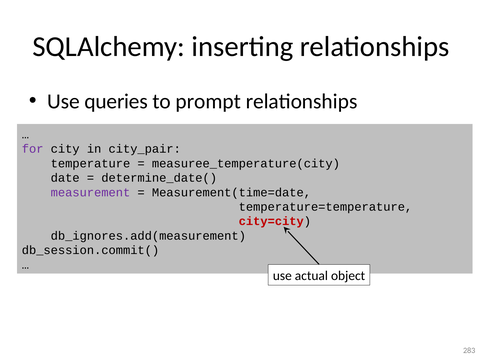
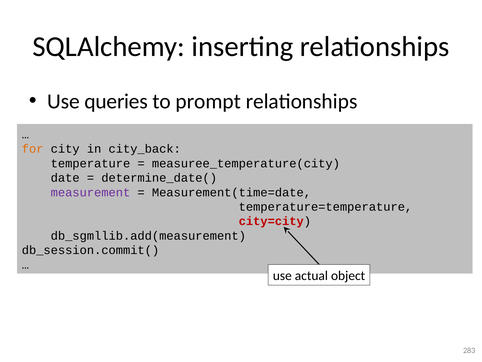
for colour: purple -> orange (33, 149)
city_pair: city_pair -> city_back (145, 149)
db_ignores.add(measurement: db_ignores.add(measurement -> db_sgmllib.add(measurement (148, 235)
